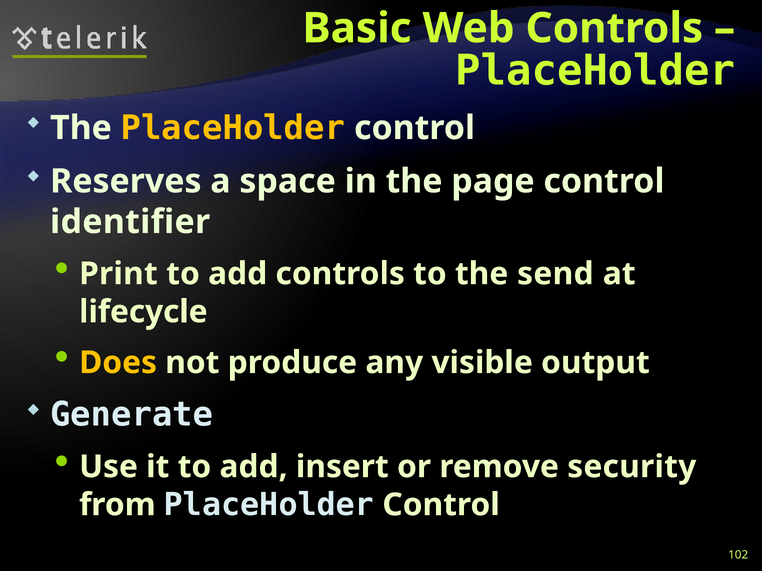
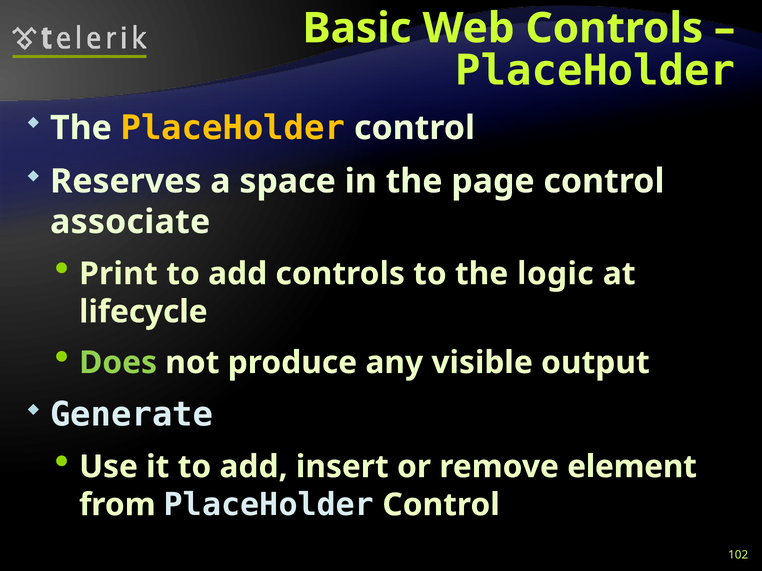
identifier: identifier -> associate (130, 222)
send: send -> logic (555, 274)
Does colour: yellow -> light green (118, 363)
security: security -> element (632, 467)
